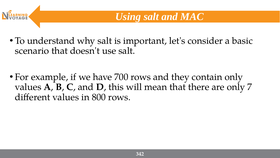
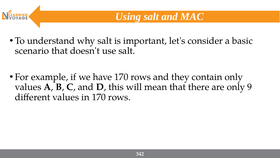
have 700: 700 -> 170 (121, 77)
7: 7 -> 9 (250, 87)
in 800: 800 -> 170 (99, 97)
